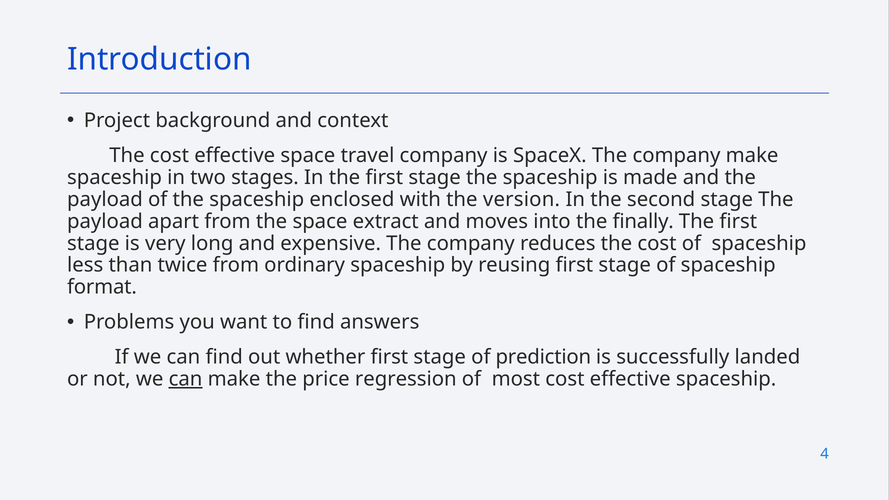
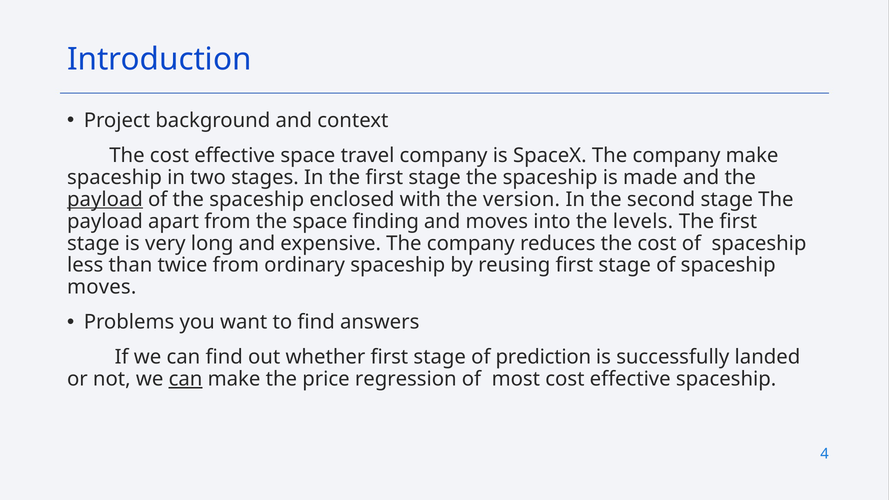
payload underline: none -> present (105, 199)
extract: extract -> finding (386, 221)
finally: finally -> levels (643, 221)
format: format -> moves (102, 287)
